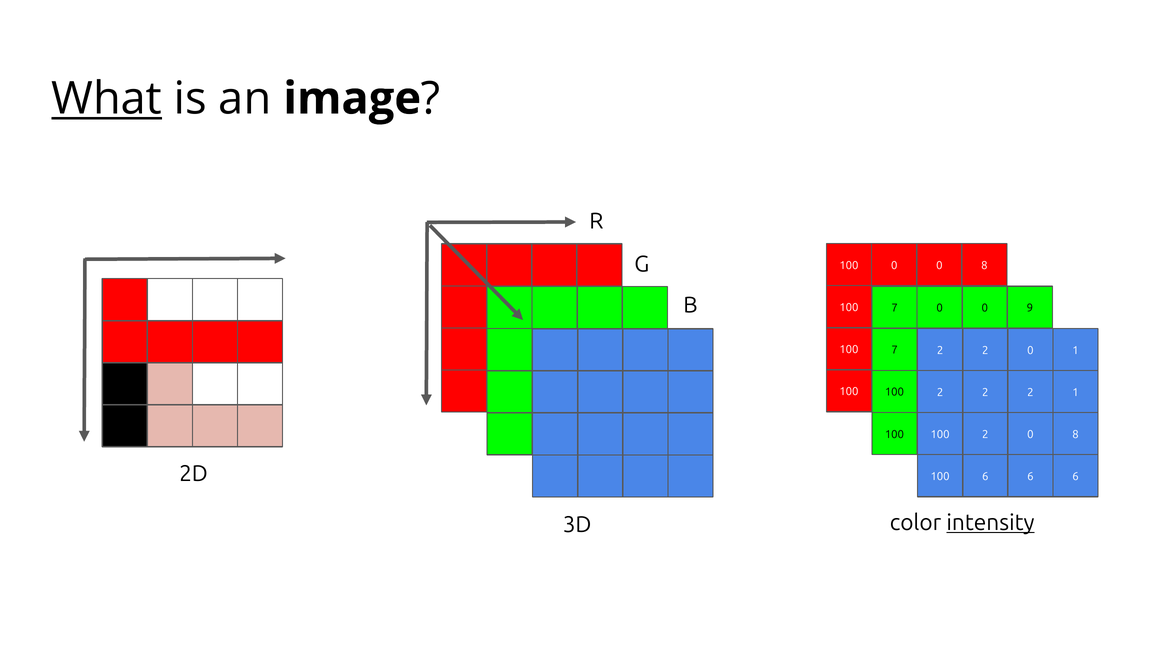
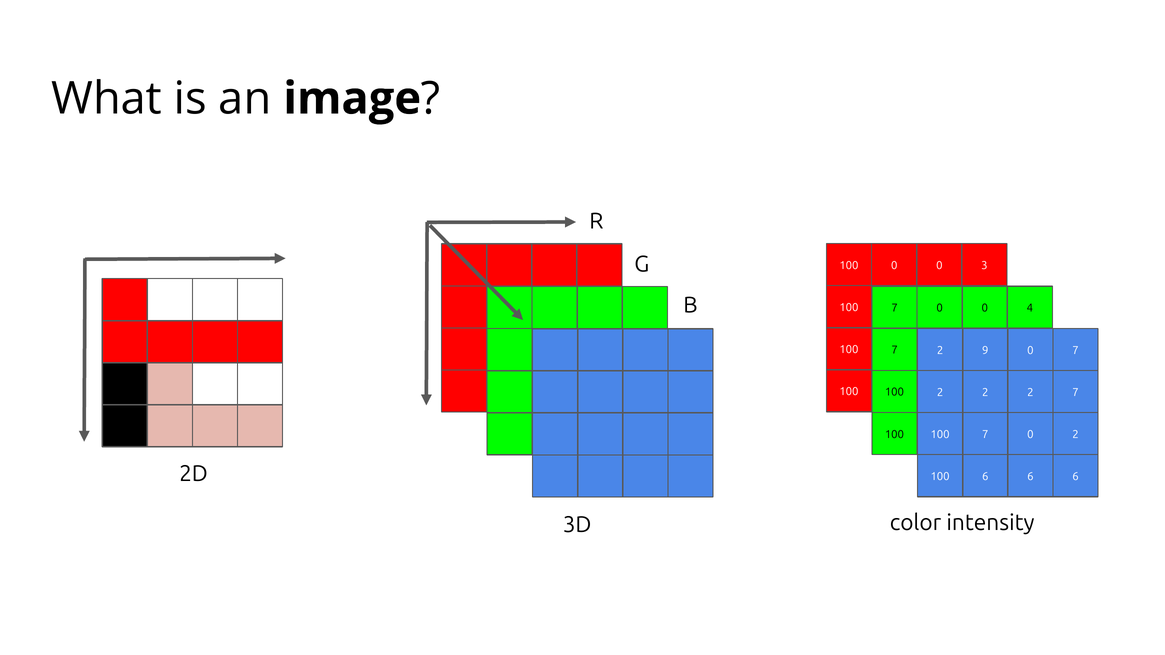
What underline: present -> none (107, 99)
8: 8 -> 3 (984, 266)
9: 9 -> 4 (1030, 308)
2: 2 -> 9 (985, 350)
1: 1 -> 7 (1075, 350)
2 1: 1 -> 7 (1075, 393)
100 2: 2 -> 7 (985, 435)
8: 8 -> 2 (1075, 435)
intensity underline: present -> none (990, 523)
